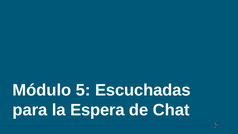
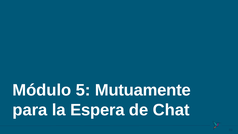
Escuchadas: Escuchadas -> Mutuamente (143, 90)
